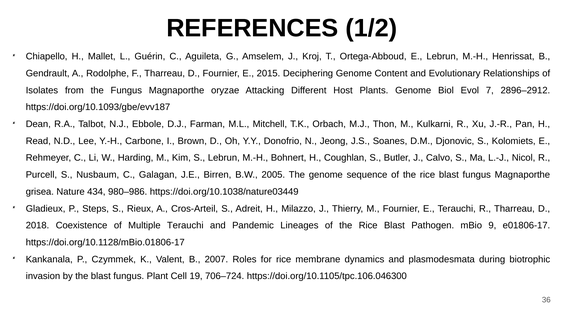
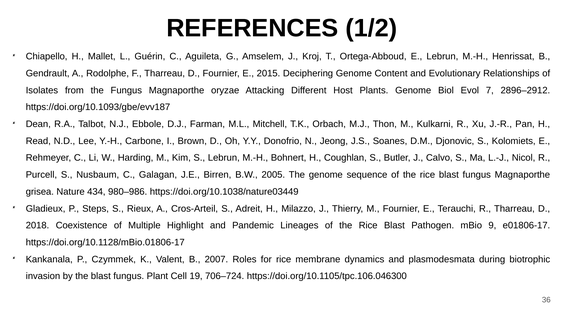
Multiple Terauchi: Terauchi -> Highlight (185, 226)
